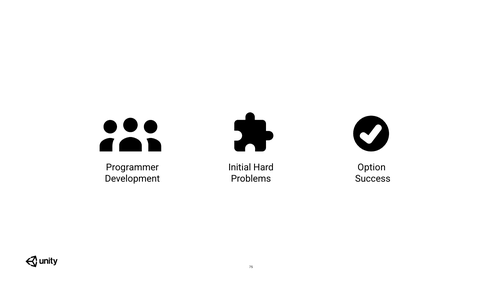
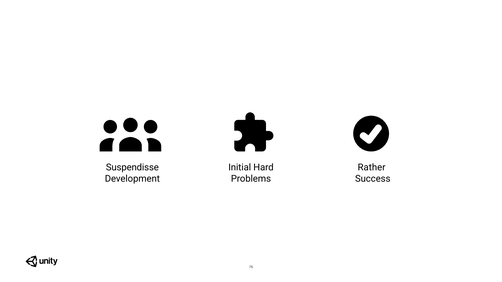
Programmer: Programmer -> Suspendisse (132, 168)
Option: Option -> Rather (372, 168)
